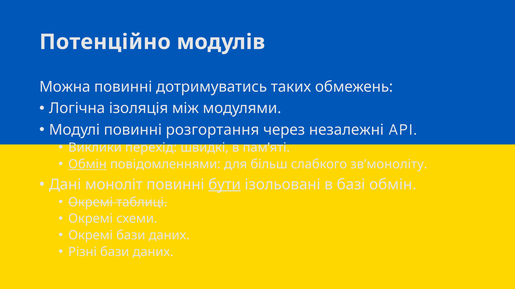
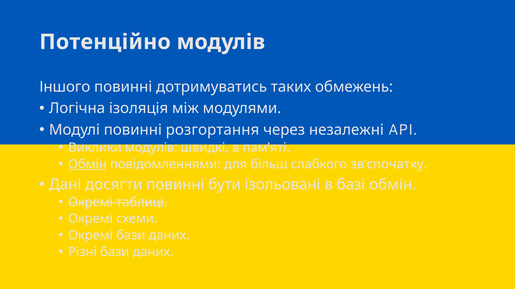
Можна: Можна -> Іншого (65, 87)
Виклики перехід: перехід -> модулів (151, 148)
зв’моноліту: зв’моноліту -> зв’спочатку (389, 164)
моноліт: моноліт -> досягти (114, 185)
бути underline: present -> none (225, 185)
